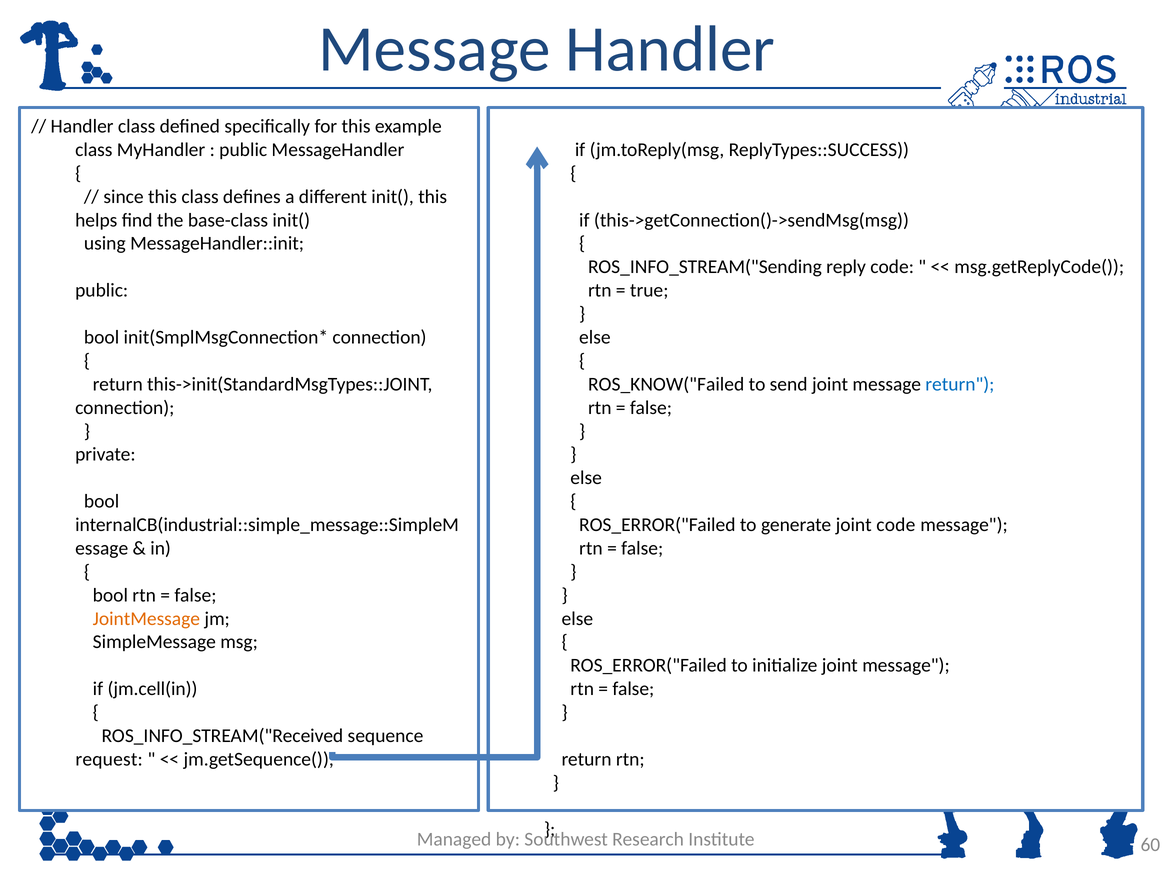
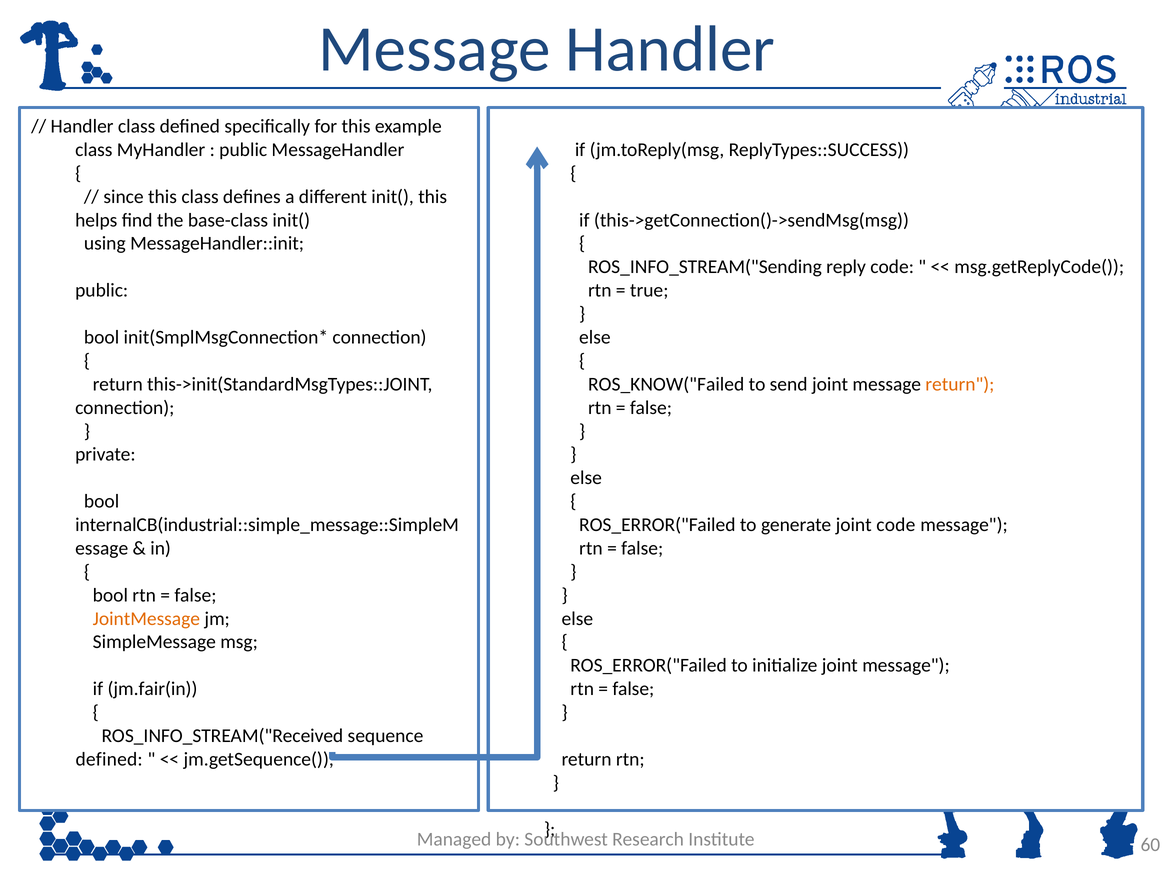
return colour: blue -> orange (960, 384)
jm.cell(in: jm.cell(in -> jm.fair(in (152, 689)
request: request -> defined (109, 759)
